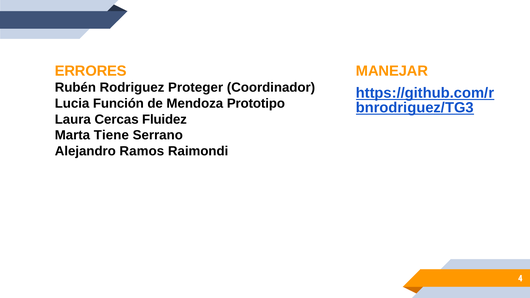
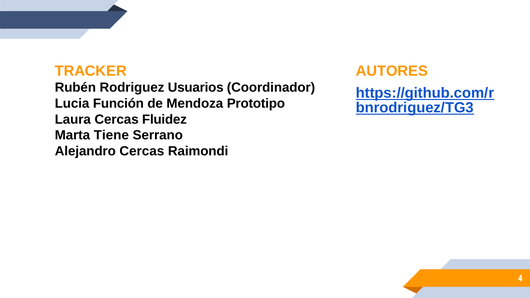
ERRORES: ERRORES -> TRACKER (91, 71)
MANEJAR: MANEJAR -> AUTORES (392, 71)
Proteger: Proteger -> Usuarios (196, 88)
Alejandro Ramos: Ramos -> Cercas (142, 151)
